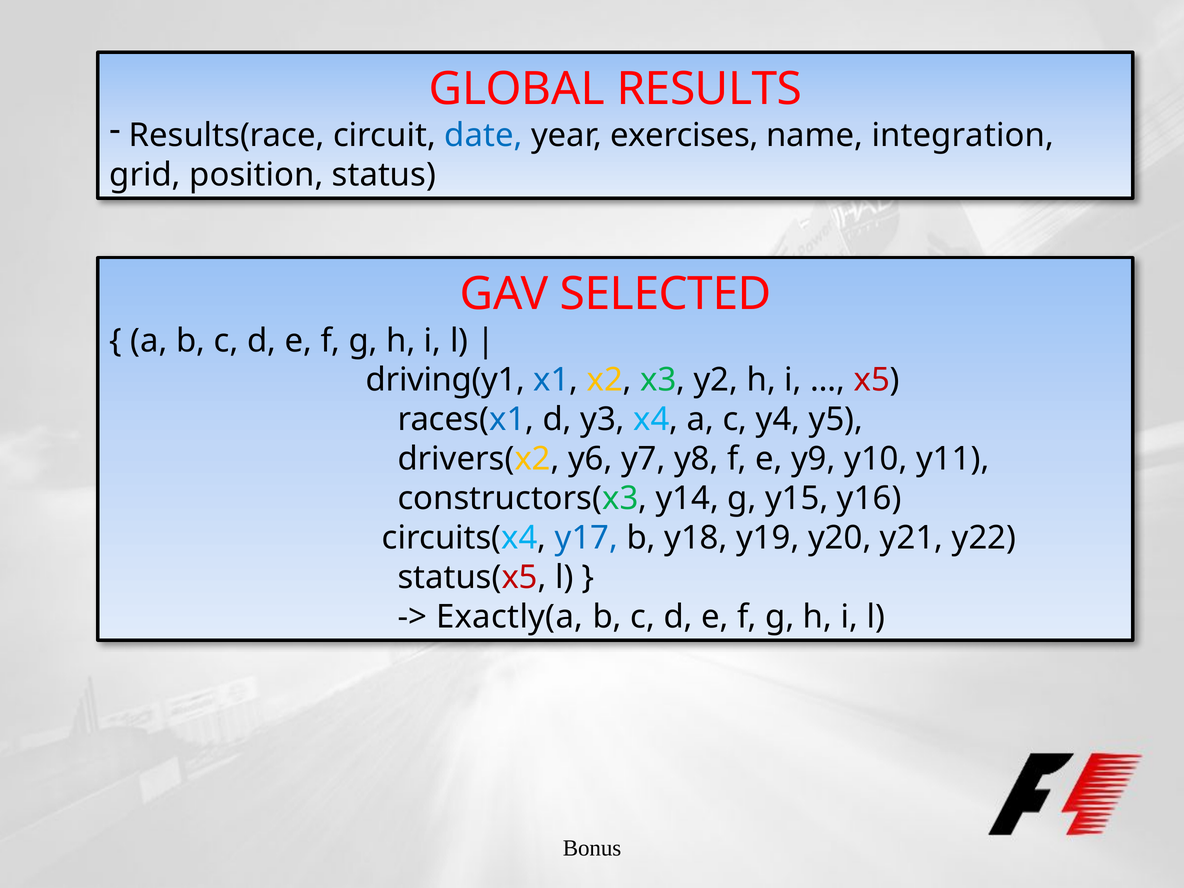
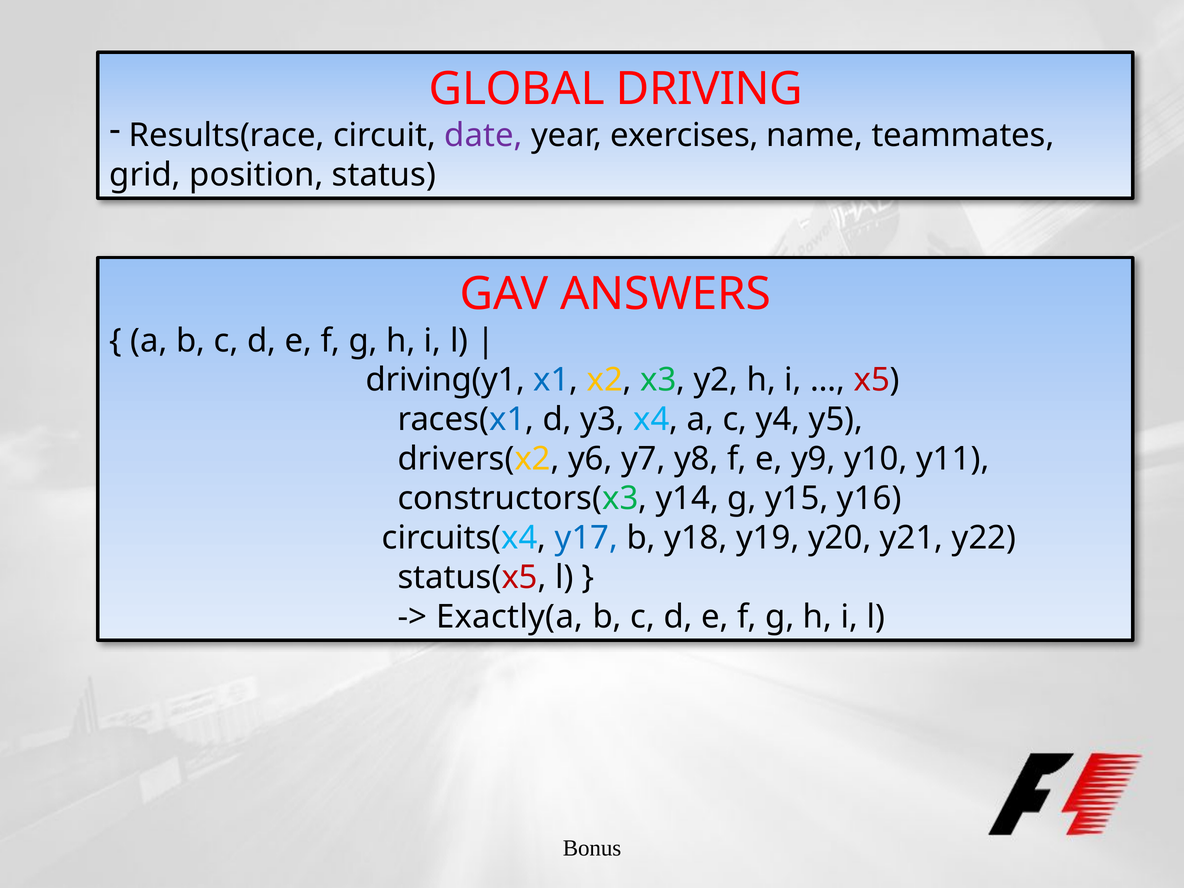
RESULTS: RESULTS -> DRIVING (709, 89)
date colour: blue -> purple (483, 136)
integration: integration -> teammates (963, 136)
SELECTED: SELECTED -> ANSWERS (666, 294)
